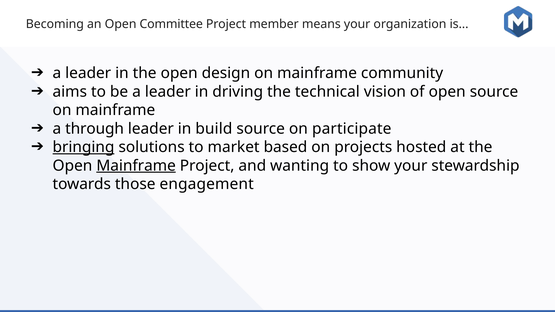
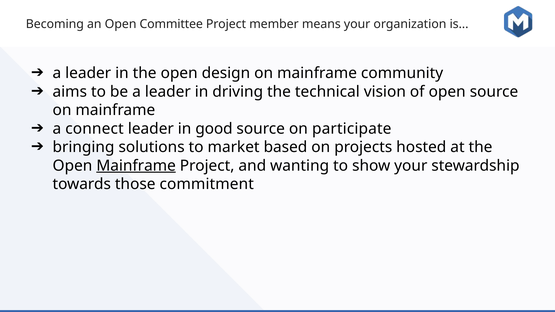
through: through -> connect (94, 129)
build: build -> good (214, 129)
bringing underline: present -> none (83, 147)
engagement: engagement -> commitment (207, 184)
